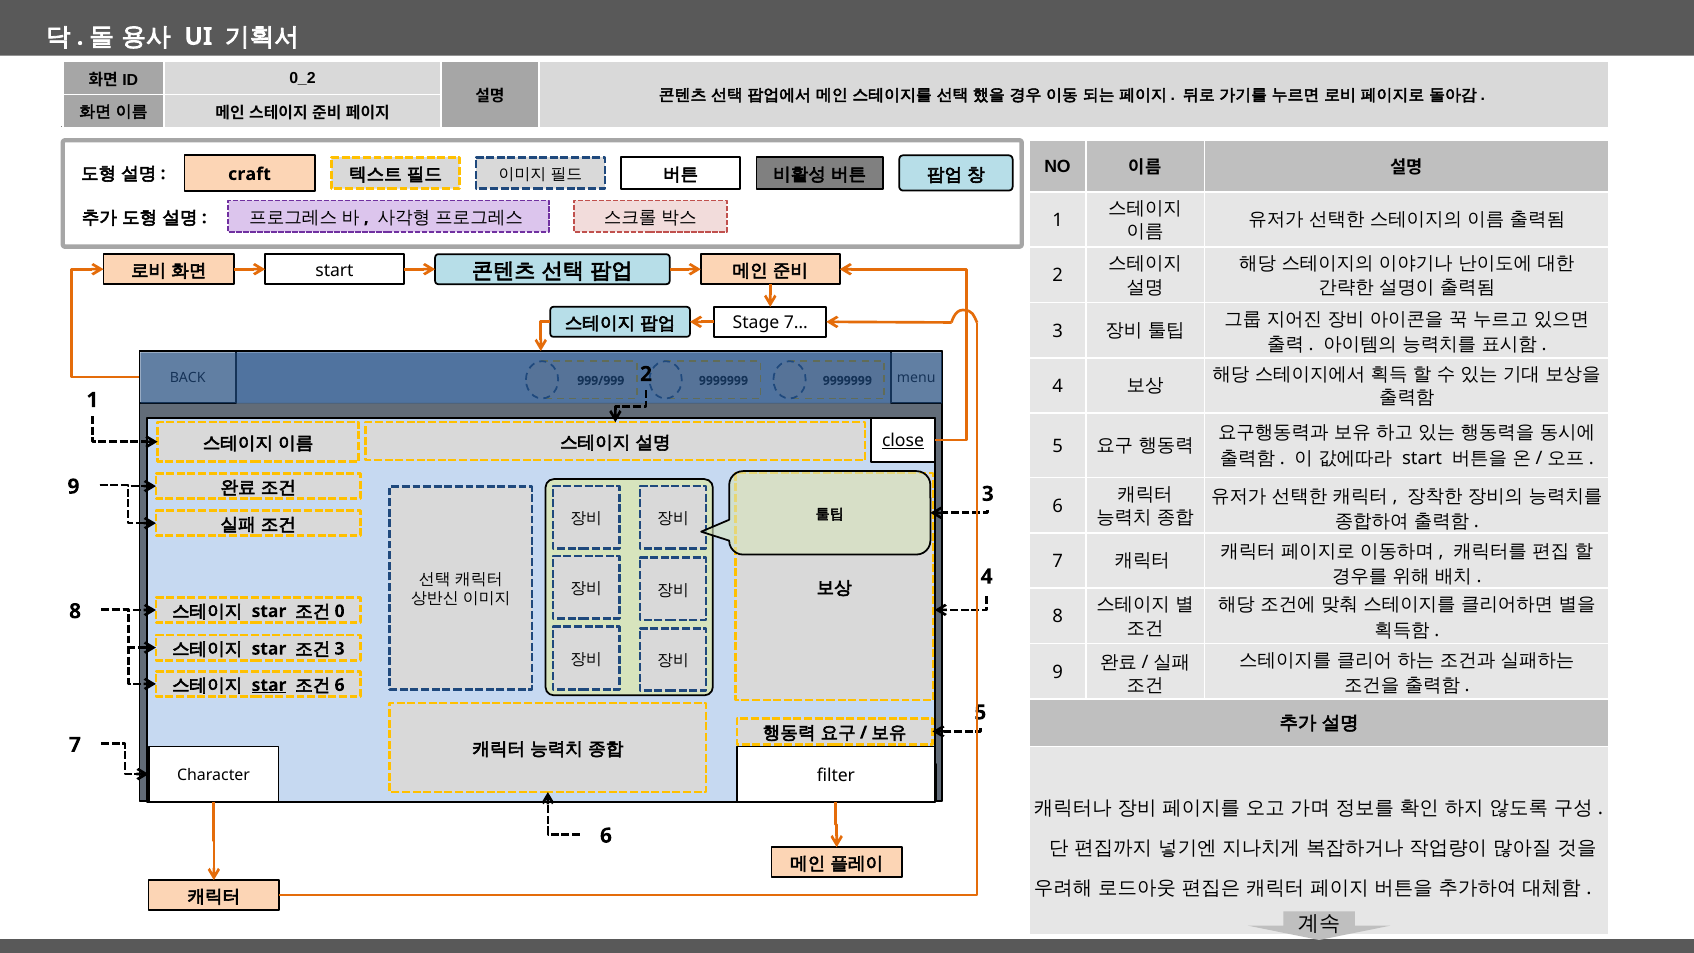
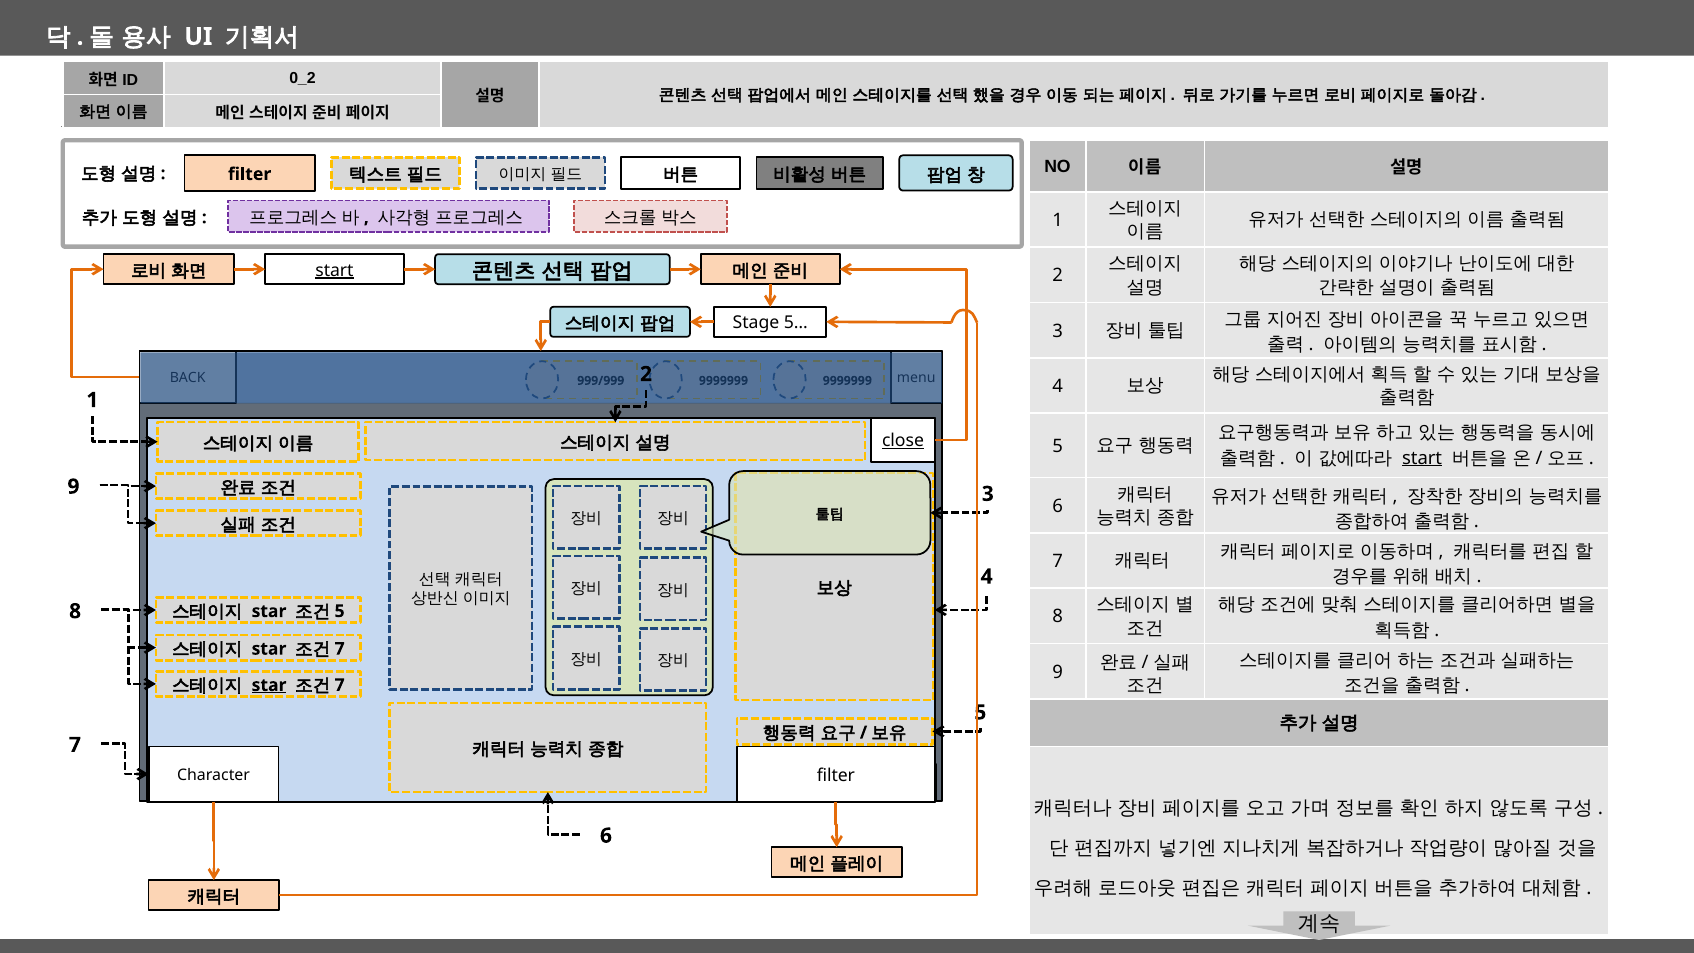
craft: craft -> filter (250, 174)
start underline: none -> present (335, 270)
7…: 7… -> 5… (796, 323)
start underline: none -> present (1422, 458)
0: 0 -> 5 (340, 611)
3: 3 -> 7 (340, 649)
6: 6 -> 7 (340, 685)
